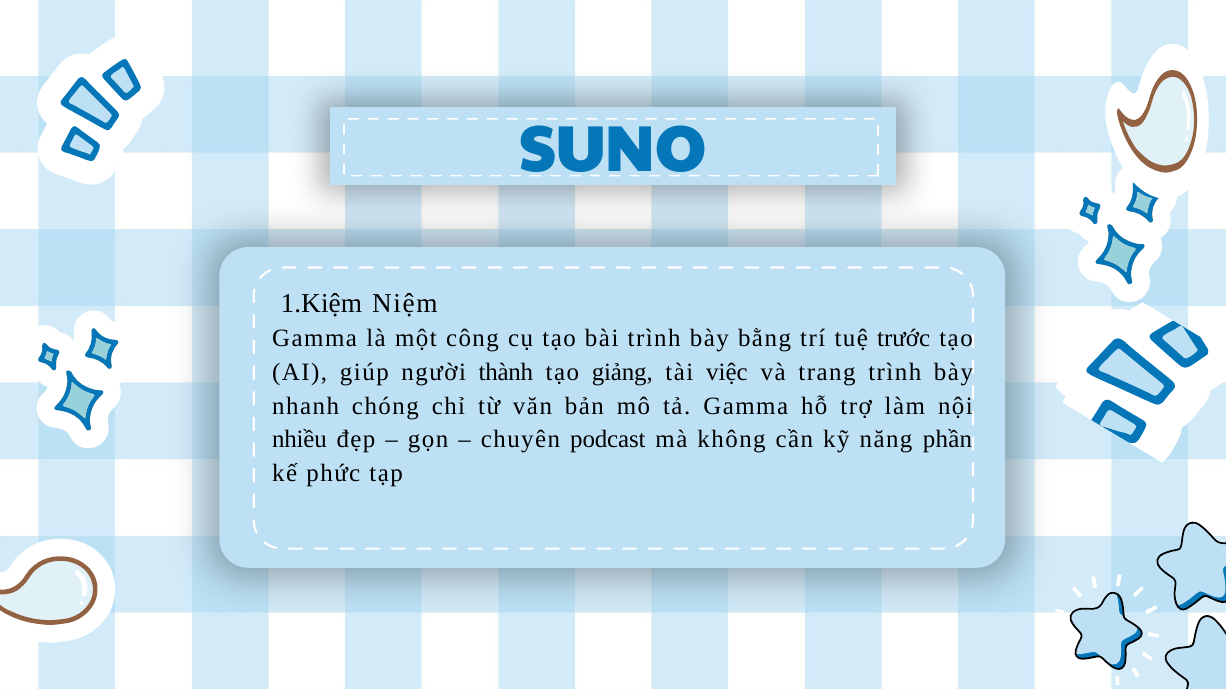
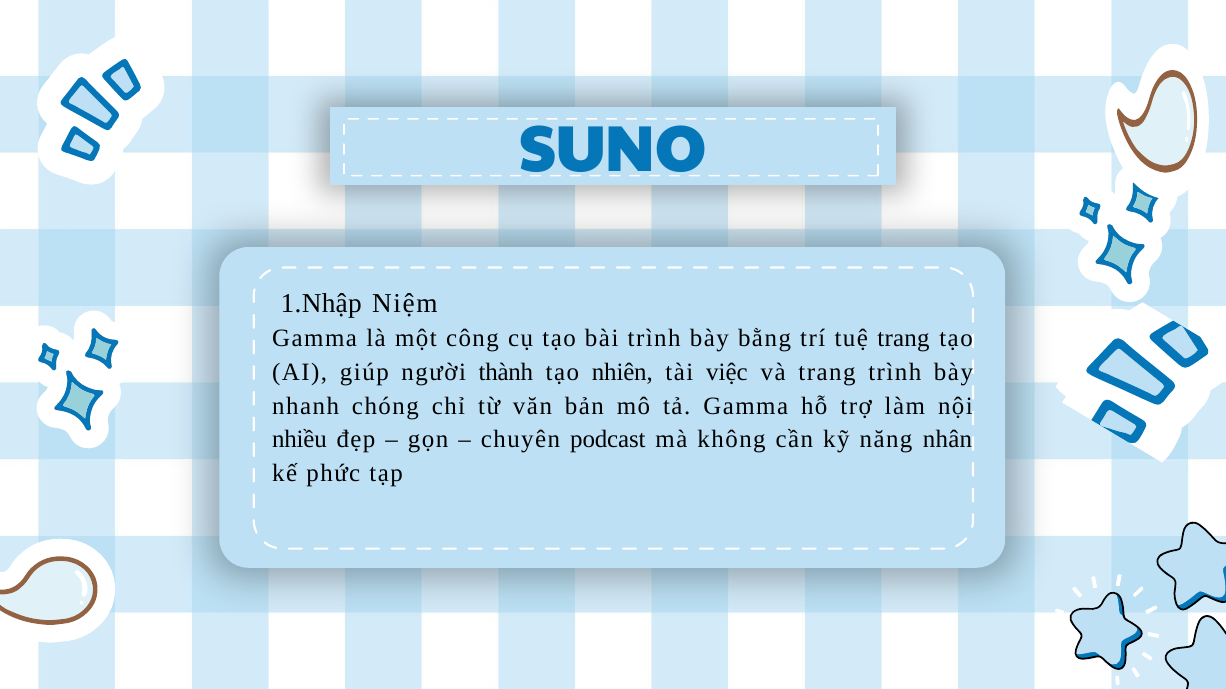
1.Kiệm: 1.Kiệm -> 1.Nhập (321, 304)
tuệ trước: trước -> trang (904, 339)
giảng: giảng -> nhiên (622, 373)
phần: phần -> nhân (947, 440)
